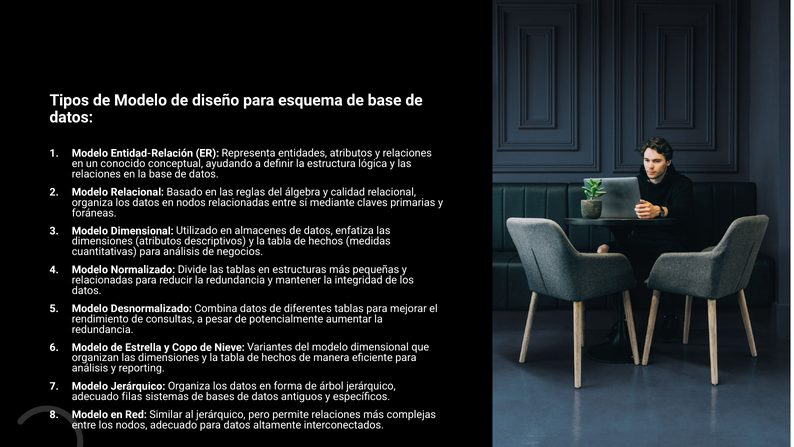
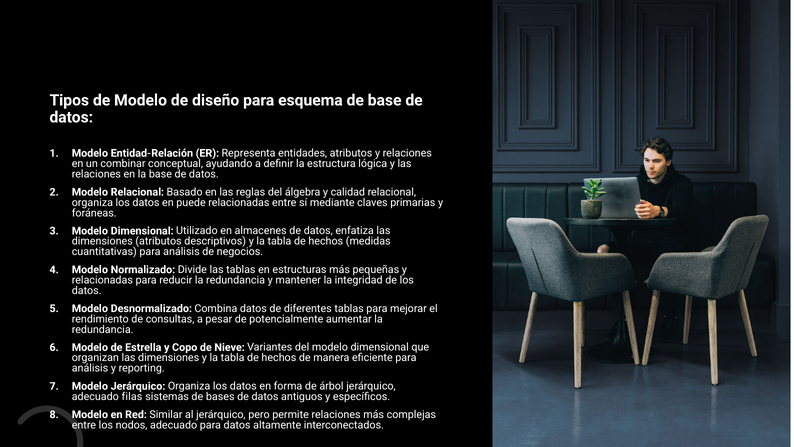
conocido: conocido -> combinar (123, 164)
en nodos: nodos -> puede (191, 202)
